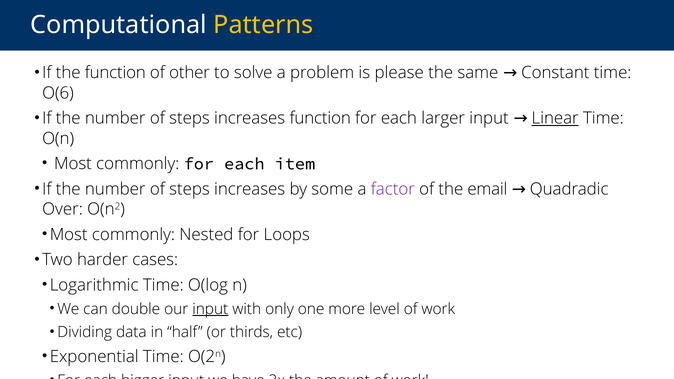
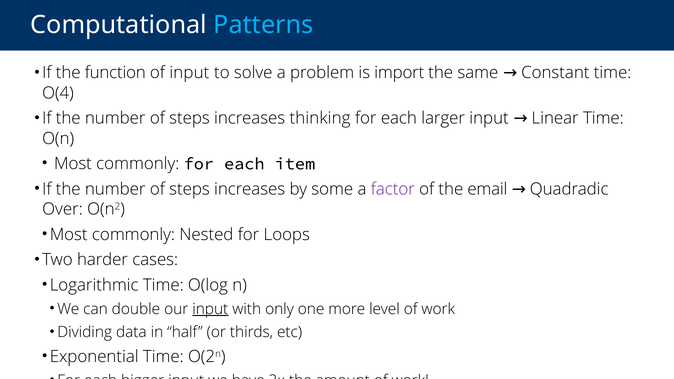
Patterns colour: yellow -> light blue (263, 25)
of other: other -> input (189, 73)
please: please -> import (399, 73)
O(6: O(6 -> O(4 (58, 93)
increases function: function -> thinking (320, 118)
Linear underline: present -> none (555, 118)
